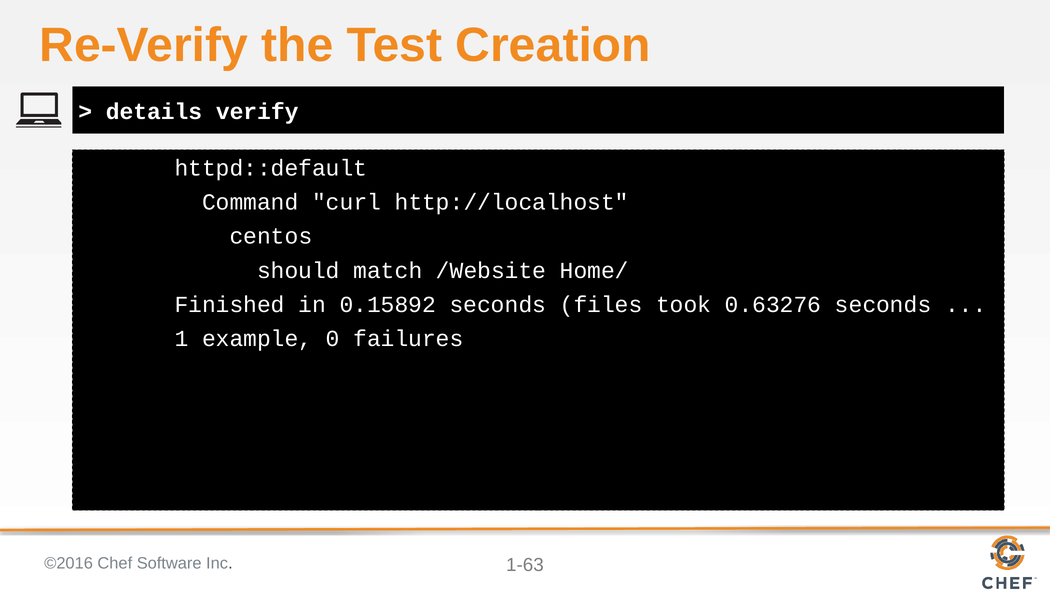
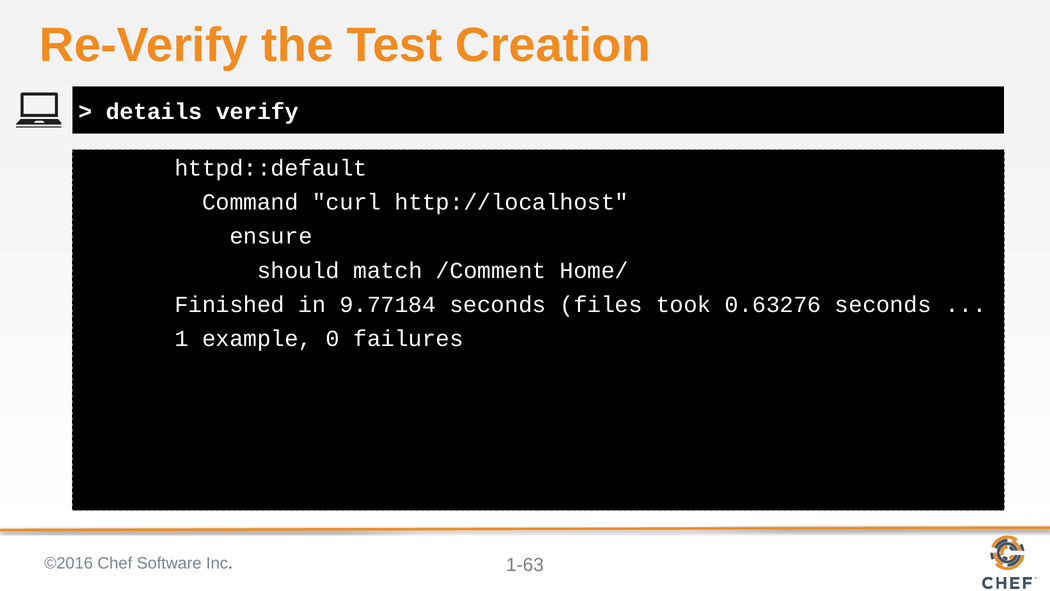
centos: centos -> ensure (271, 236)
/Website: /Website -> /Comment (491, 270)
0.15892: 0.15892 -> 9.77184 (388, 304)
